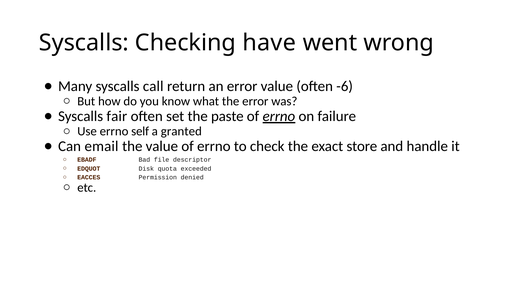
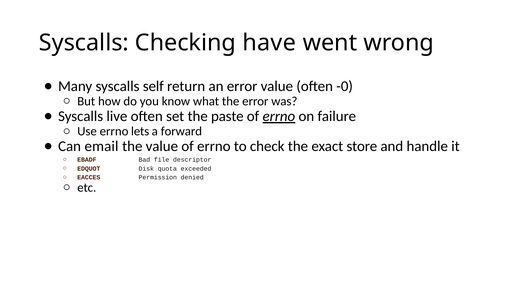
call: call -> self (153, 86)
-6: -6 -> -0 (345, 86)
fair: fair -> live (117, 117)
self: self -> lets (140, 132)
granted: granted -> forward (181, 132)
